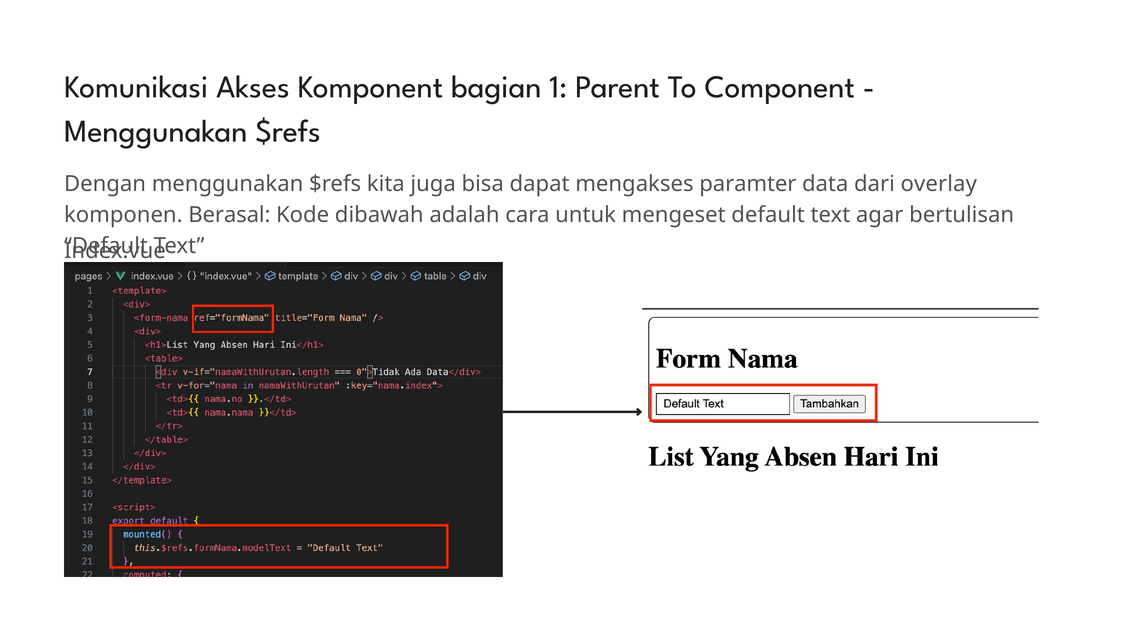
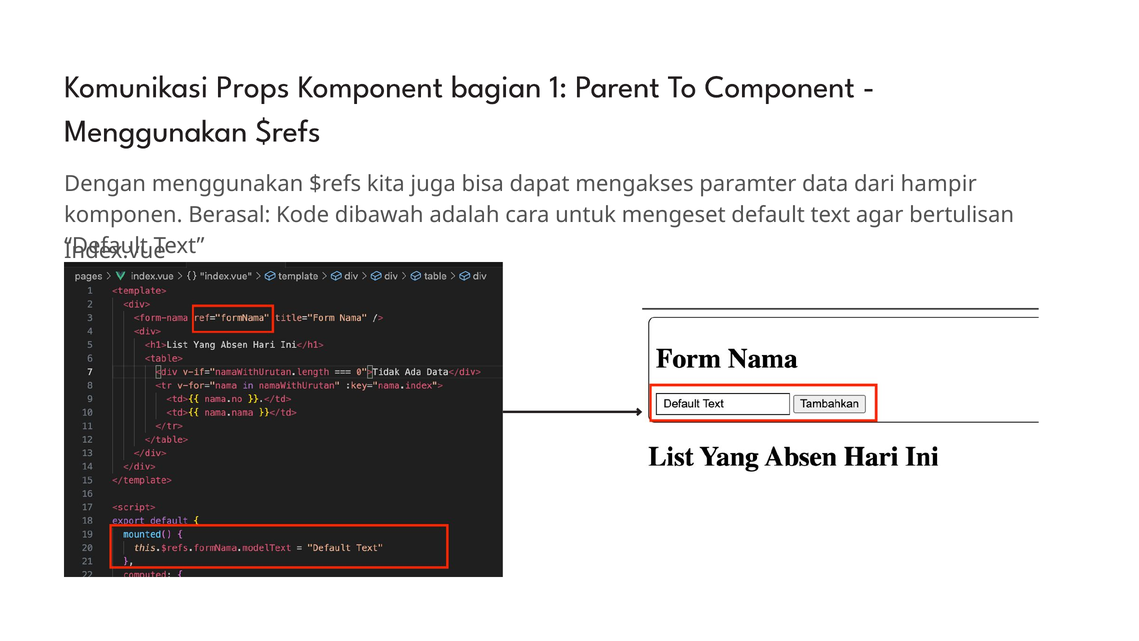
Akses: Akses -> Props (253, 87)
overlay: overlay -> hampir (939, 184)
